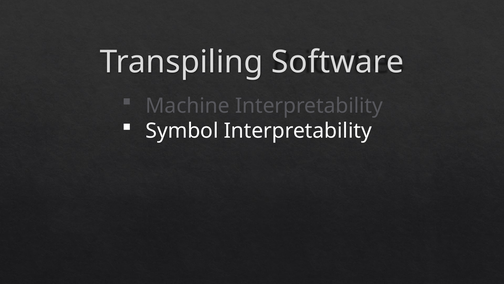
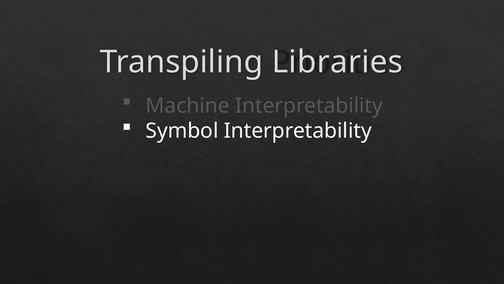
Software: Software -> Libraries (337, 62)
